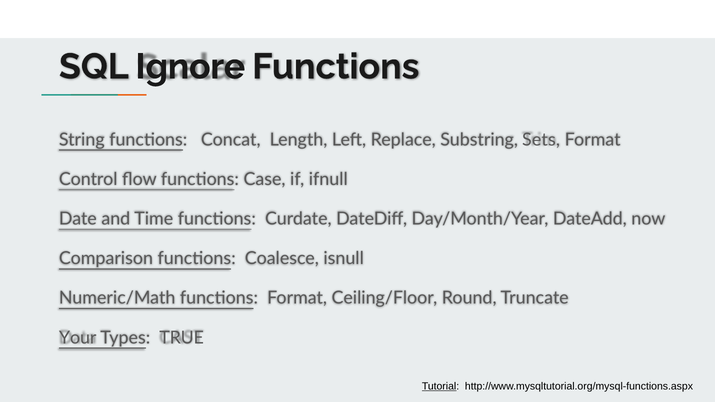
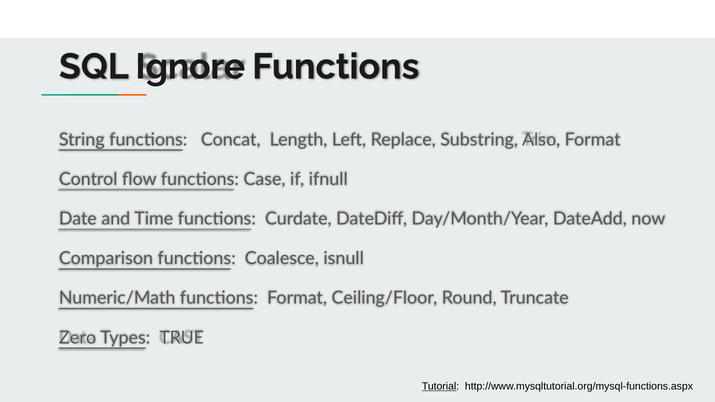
Sets: Sets -> Also (541, 140)
Your: Your -> Zero (78, 338)
